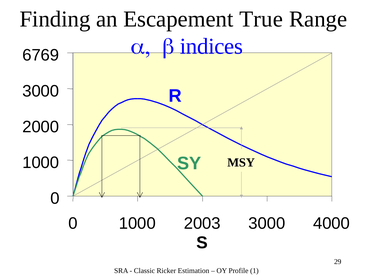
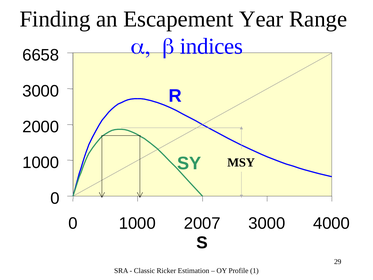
True: True -> Year (261, 19)
6769: 6769 -> 6658 (41, 55)
2003: 2003 -> 2007 (202, 223)
